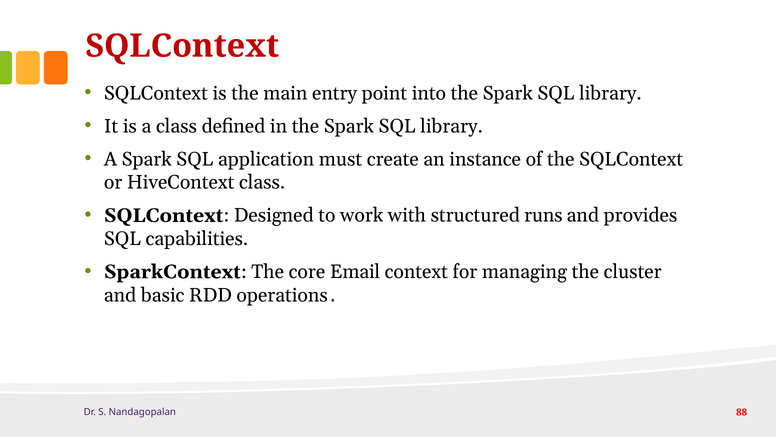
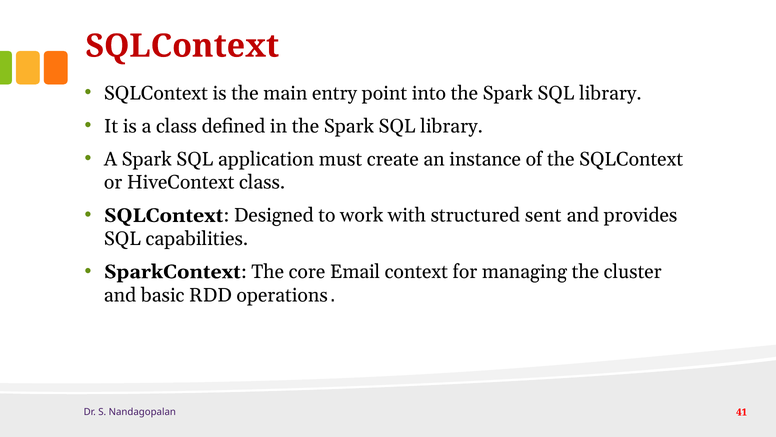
runs: runs -> sent (543, 215)
88: 88 -> 41 (742, 412)
